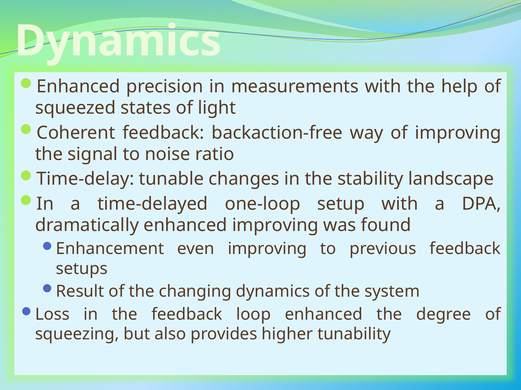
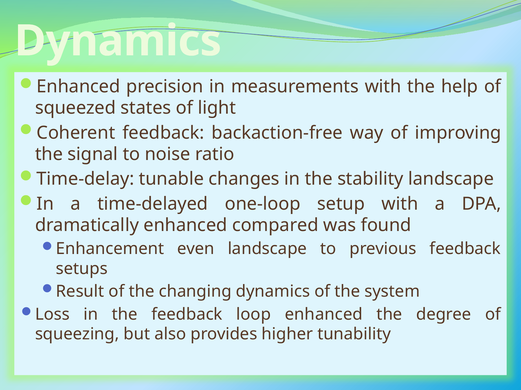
enhanced improving: improving -> compared (275, 226)
even improving: improving -> landscape (267, 249)
